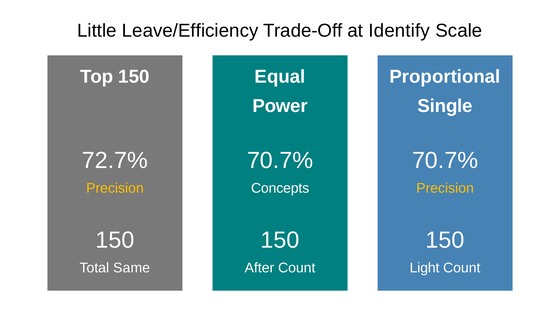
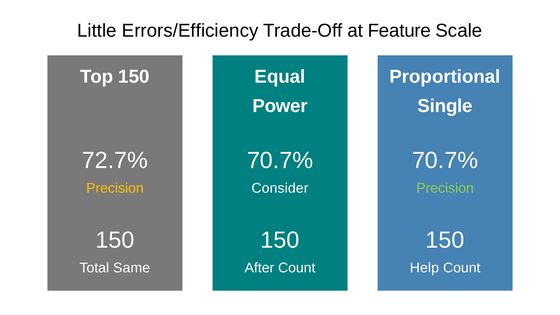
Leave/Efficiency: Leave/Efficiency -> Errors/Efficiency (190, 31)
Identify: Identify -> Feature (399, 31)
Concepts: Concepts -> Consider (280, 188)
Precision colour: yellow -> light green (445, 188)
Light: Light -> Help (424, 268)
